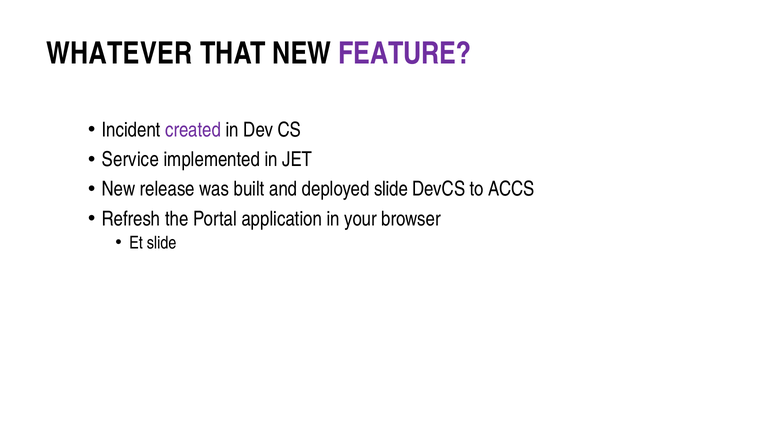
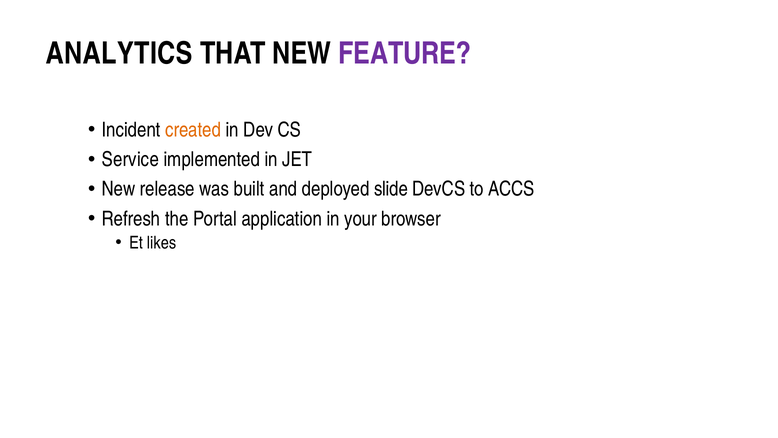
WHATEVER: WHATEVER -> ANALYTICS (119, 53)
created colour: purple -> orange (193, 130)
Et slide: slide -> likes (162, 243)
